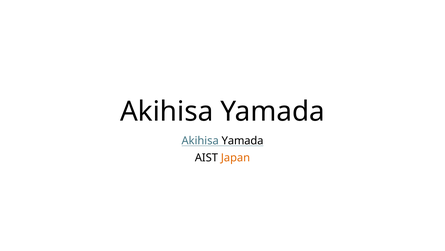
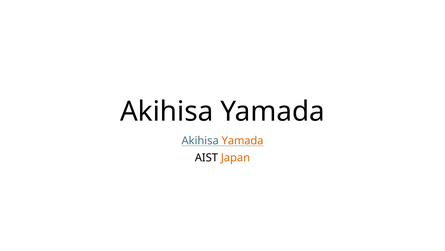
Yamada colour: black -> orange (243, 140)
